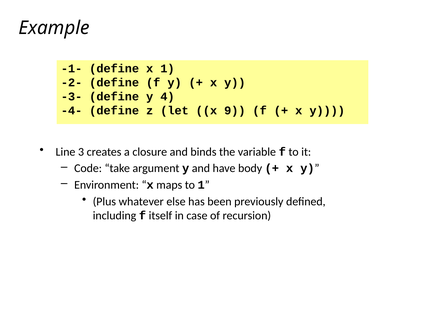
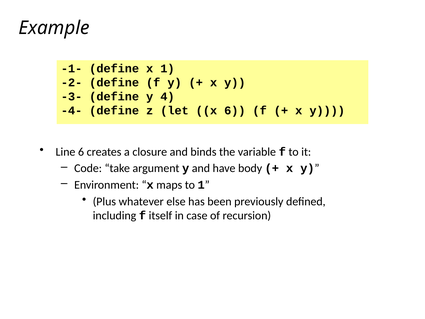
x 9: 9 -> 6 (235, 110)
Line 3: 3 -> 6 (81, 152)
